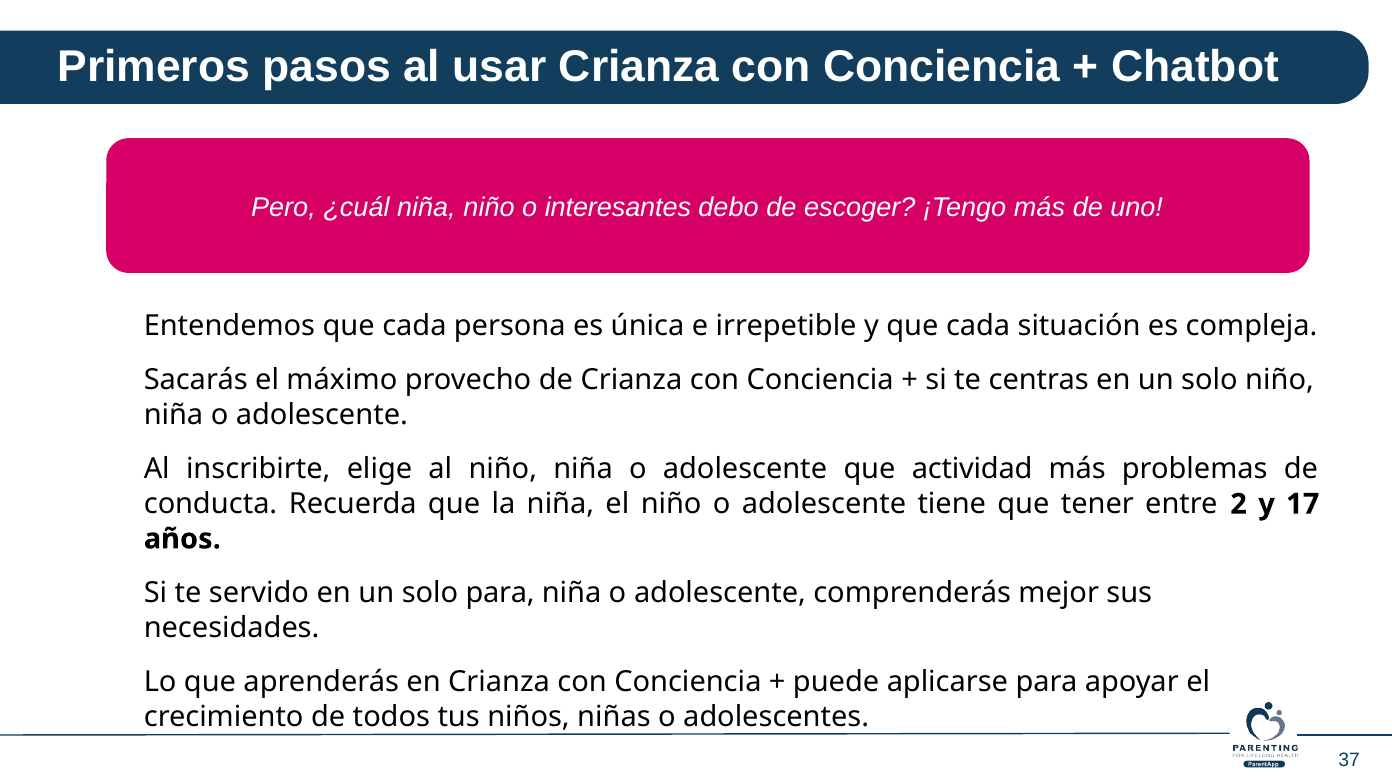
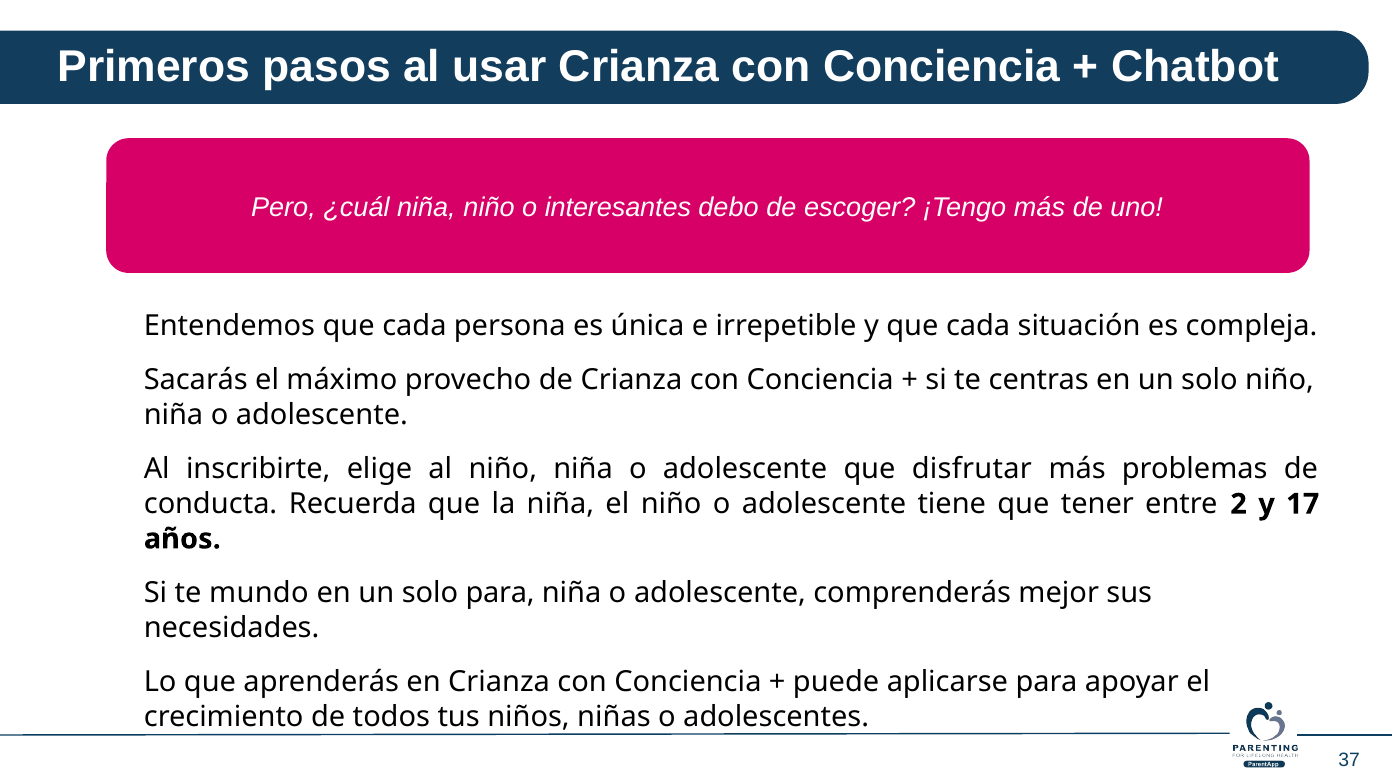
actividad: actividad -> disfrutar (972, 469)
servido: servido -> mundo (259, 593)
